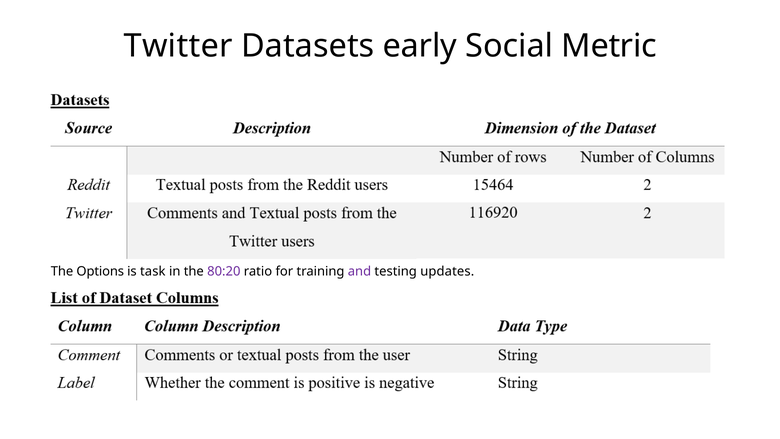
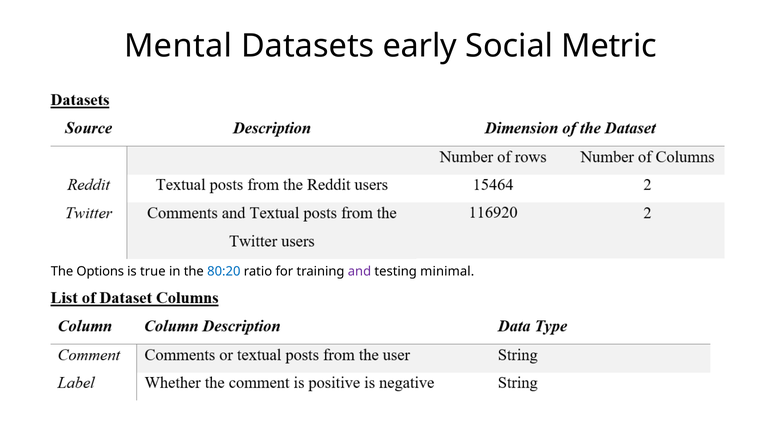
Twitter: Twitter -> Mental (178, 46)
task: task -> true (153, 271)
80:20 colour: purple -> blue (224, 271)
updates: updates -> minimal (447, 271)
